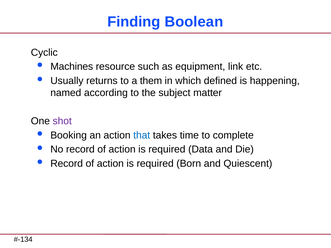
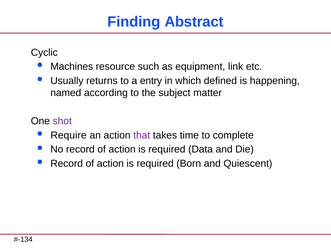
Boolean: Boolean -> Abstract (194, 22)
them: them -> entry (151, 81)
Booking: Booking -> Require (69, 135)
that colour: blue -> purple (142, 135)
